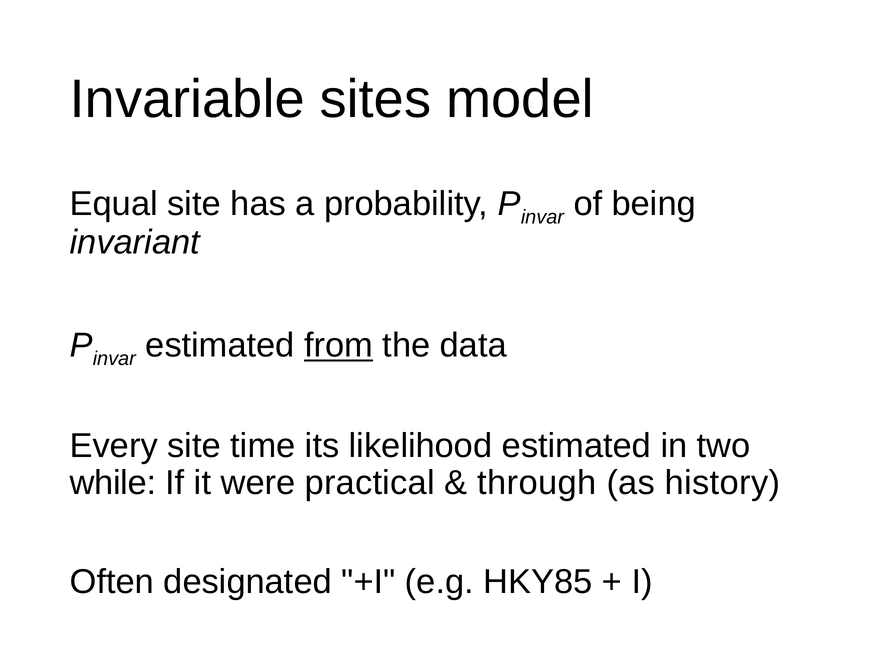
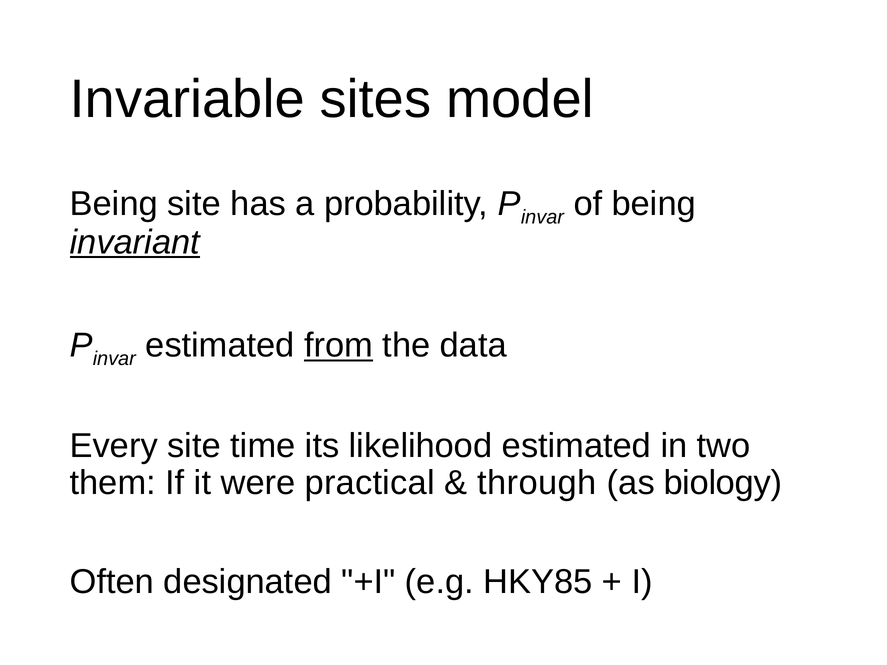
Equal: Equal -> Being (114, 204)
invariant underline: none -> present (135, 242)
while: while -> them (113, 483)
history: history -> biology (723, 483)
